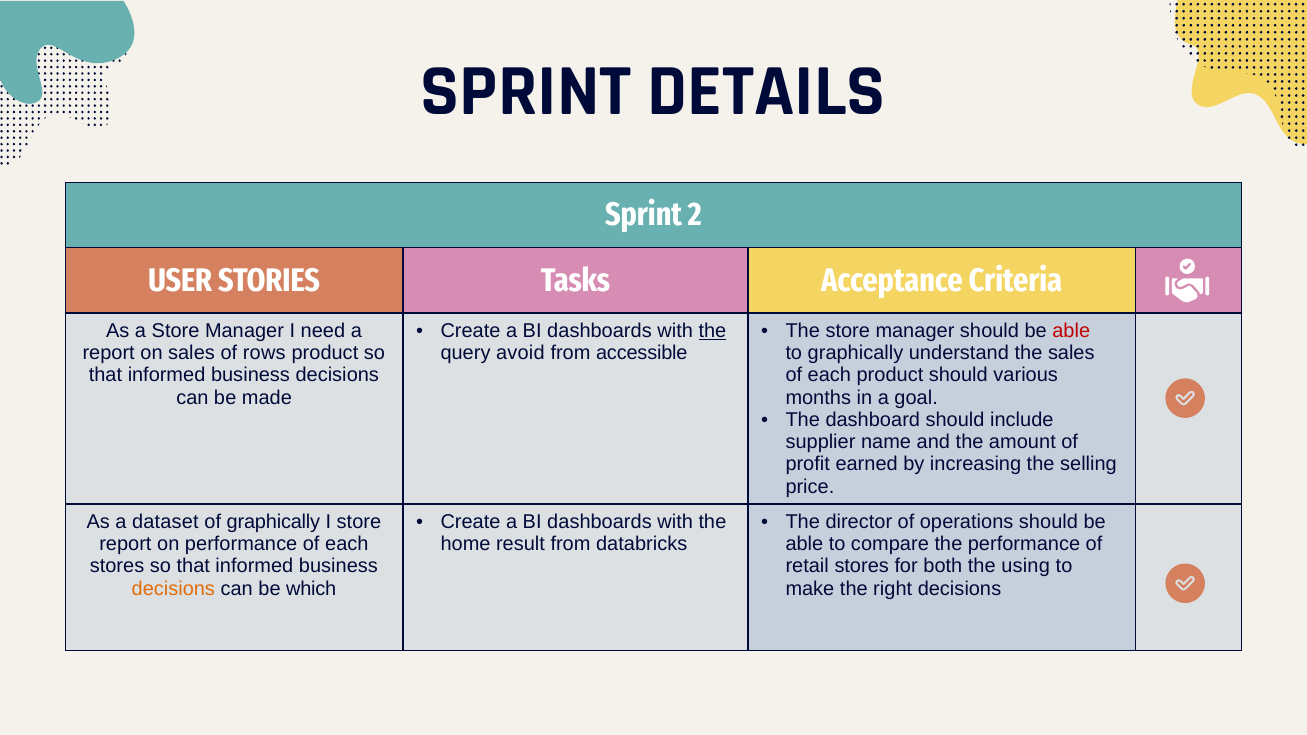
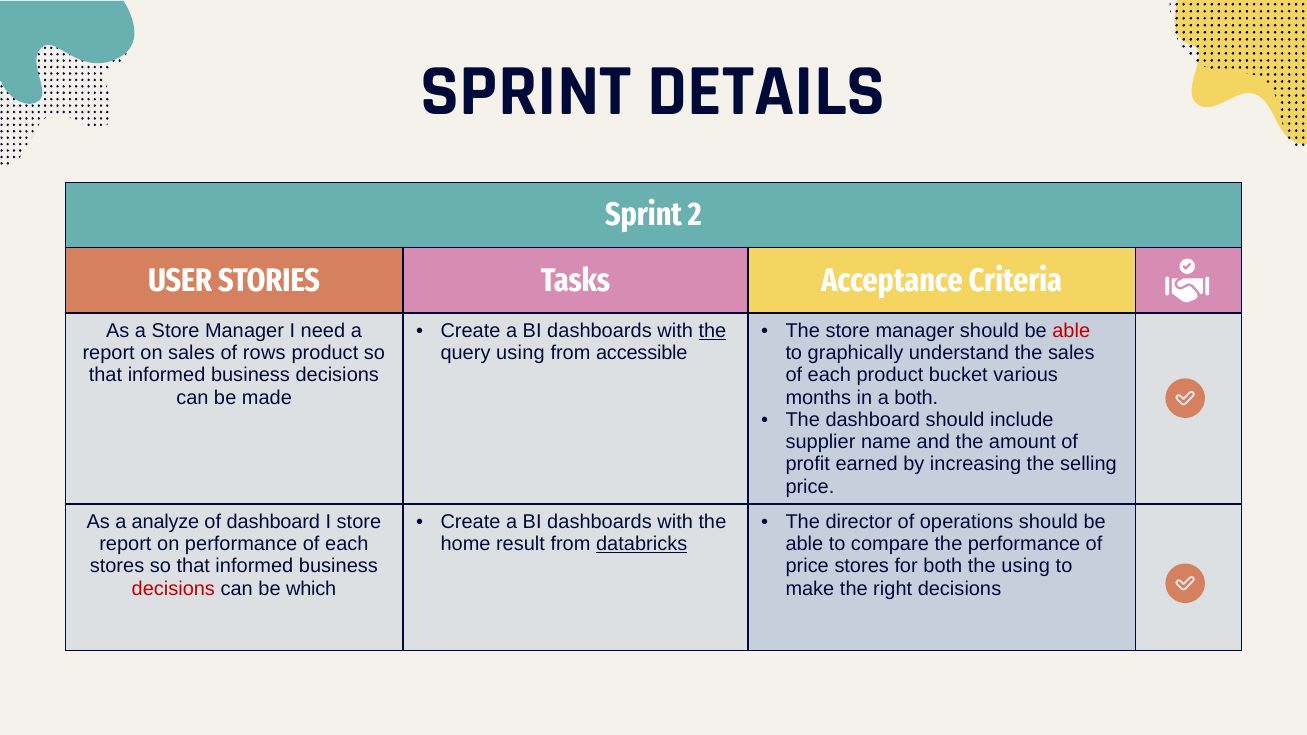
query avoid: avoid -> using (520, 353)
product should: should -> bucket (958, 375)
a goal: goal -> both (916, 398)
dataset: dataset -> analyze (166, 522)
of graphically: graphically -> dashboard (273, 522)
databricks underline: none -> present (642, 544)
retail: retail -> price (807, 566)
decisions colour: orange -> red (173, 589)
